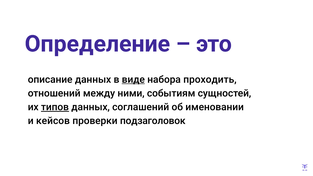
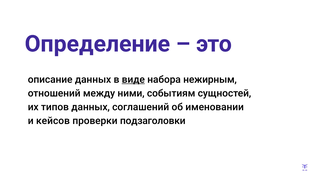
проходить: проходить -> нежирным (210, 80)
типов underline: present -> none (55, 107)
подзаголовок: подзаголовок -> подзаголовки (153, 121)
